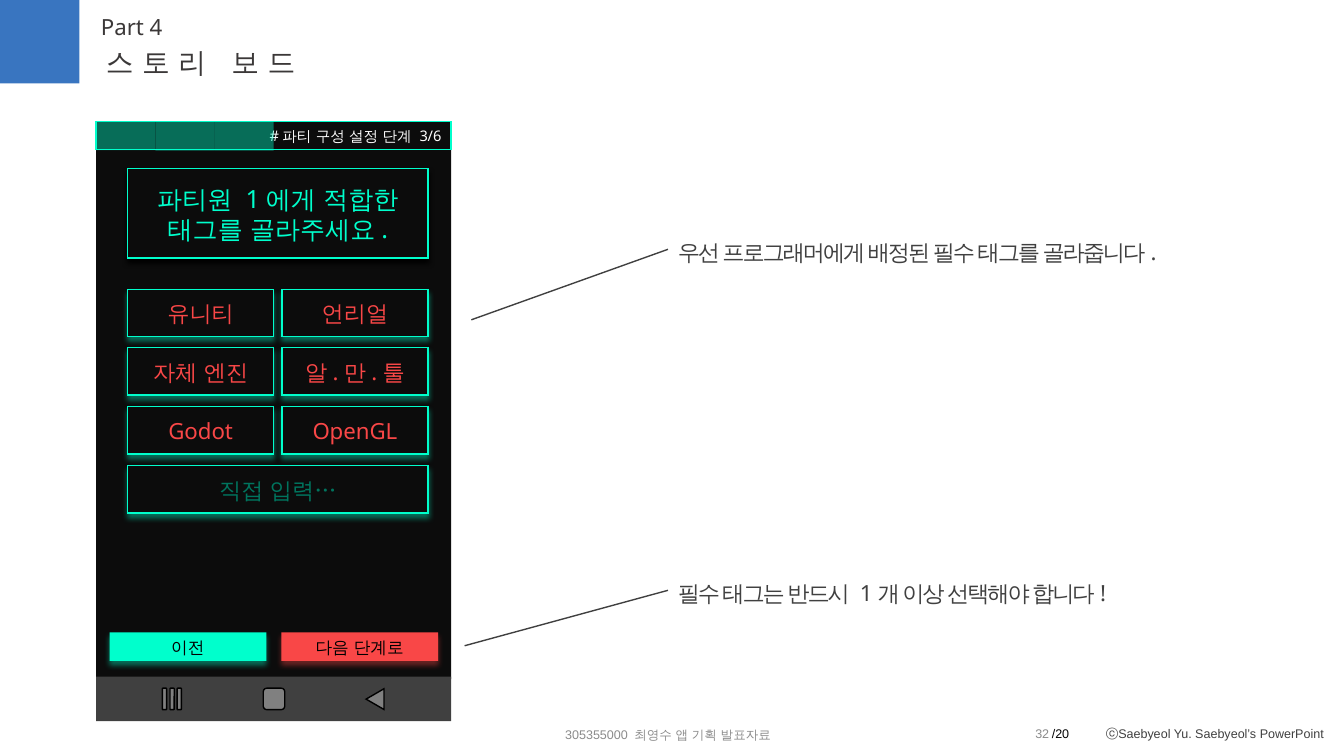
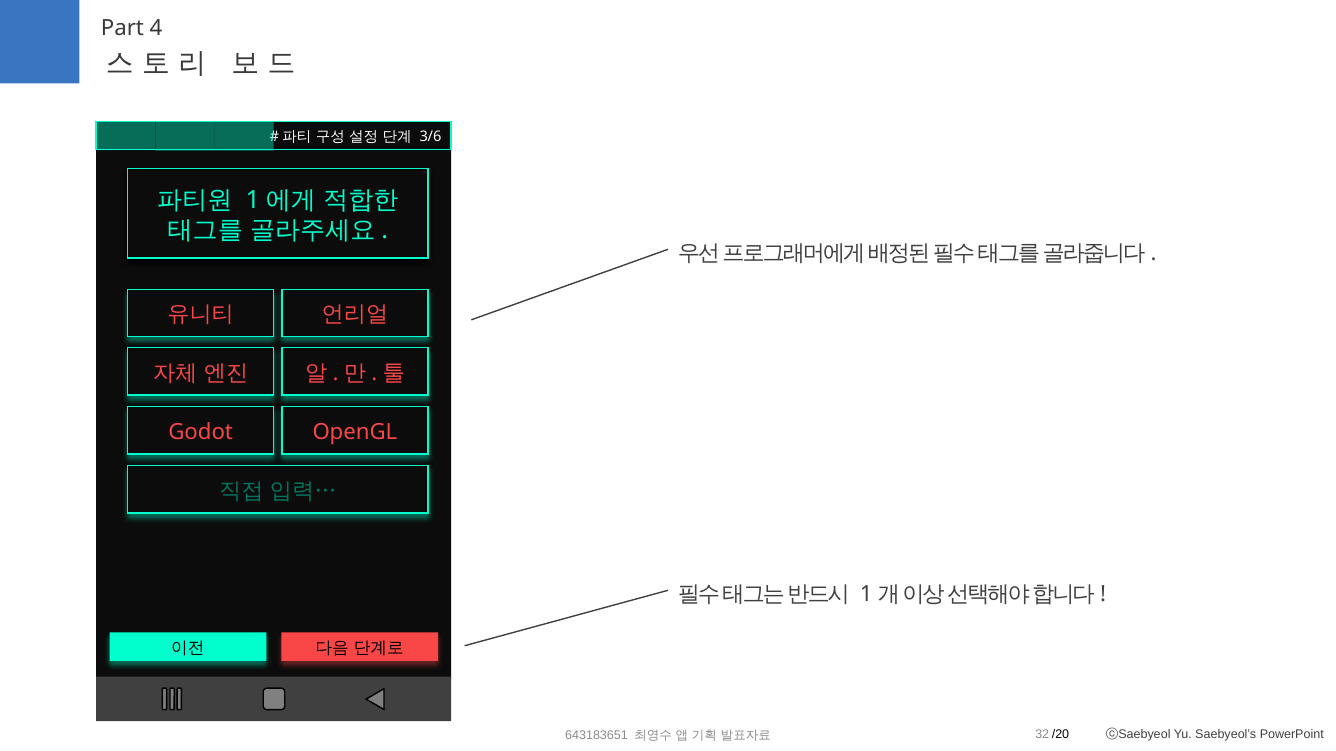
305355000: 305355000 -> 643183651 (596, 735)
